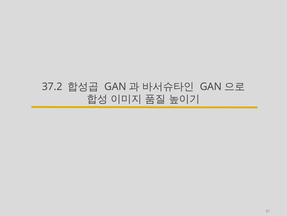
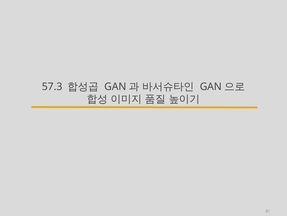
37.2: 37.2 -> 57.3 (52, 86)
